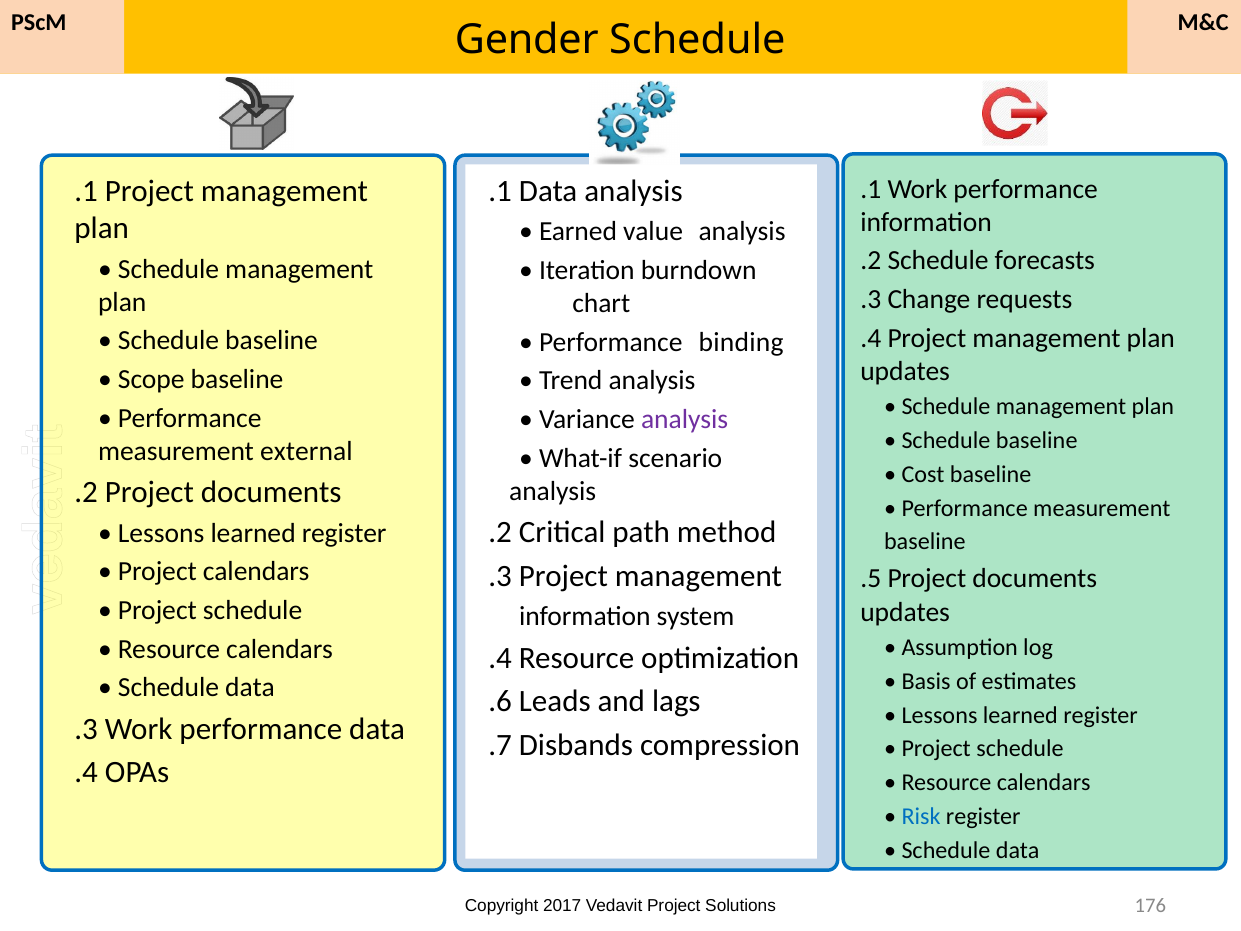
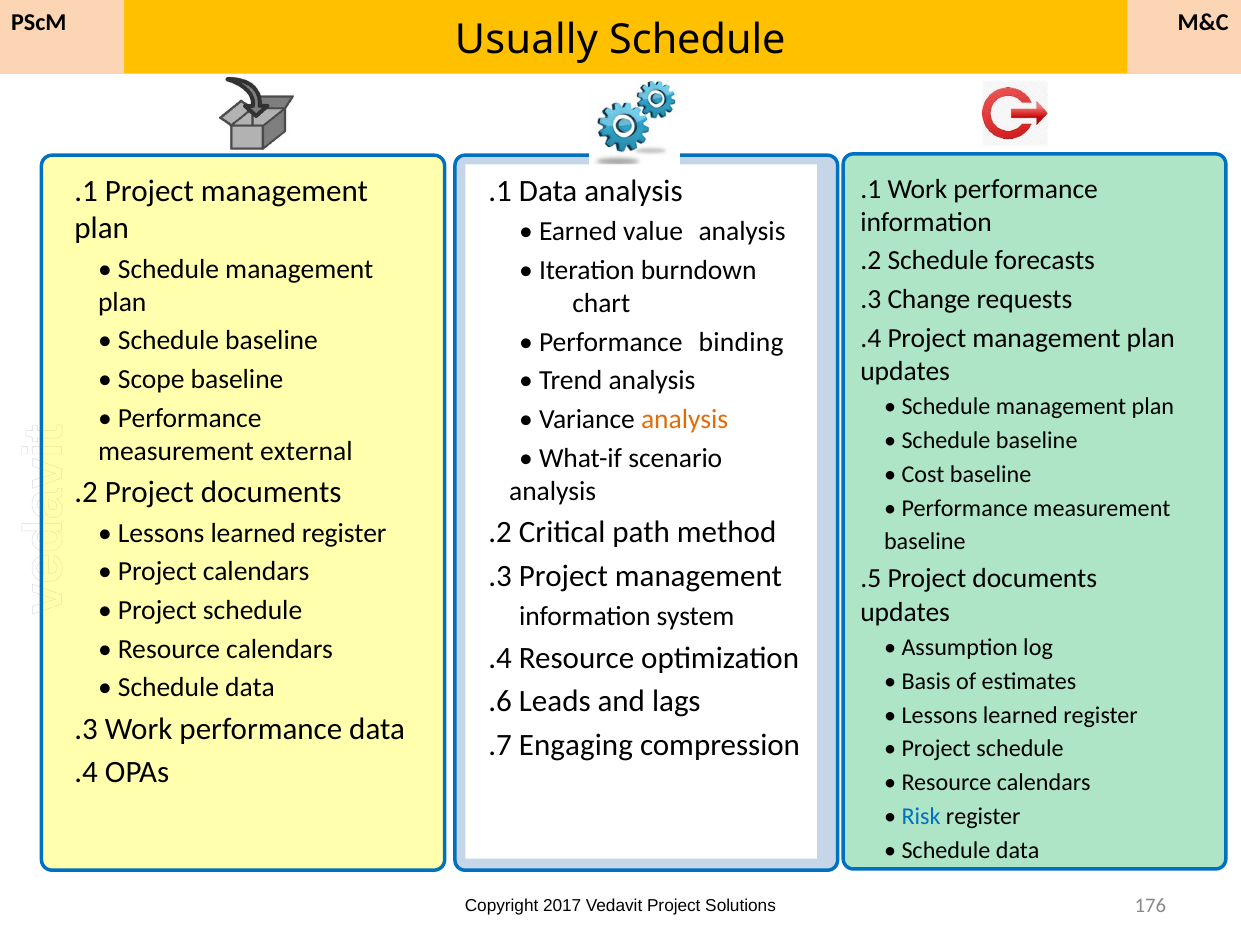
Gender: Gender -> Usually (527, 40)
analysis colour: purple -> orange (685, 419)
Disbands: Disbands -> Engaging (576, 745)
